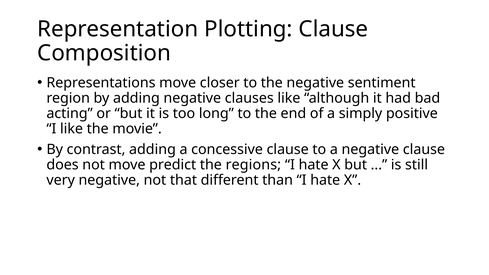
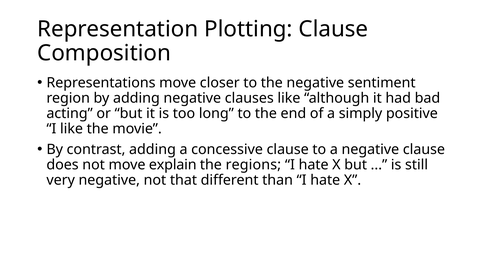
predict: predict -> explain (173, 165)
